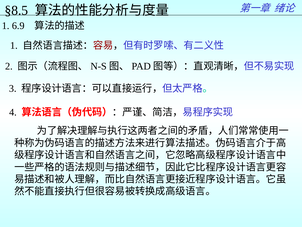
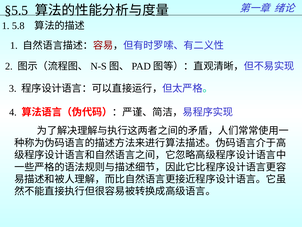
§8.5: §8.5 -> §5.5 (16, 10)
6.9: 6.9 -> 5.8 (18, 26)
